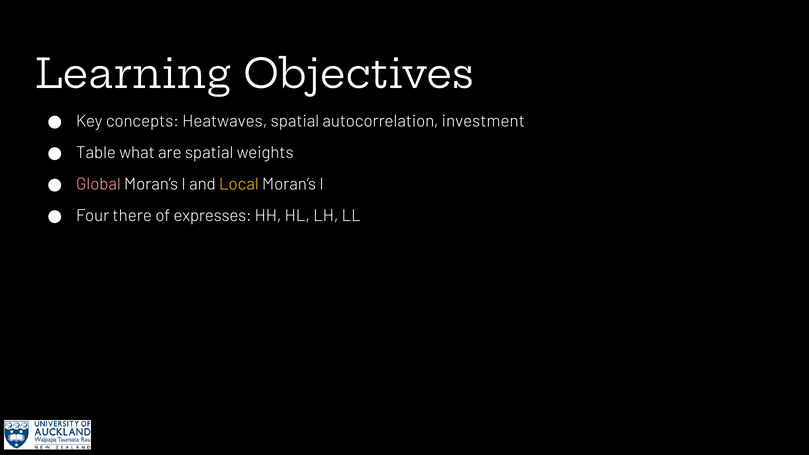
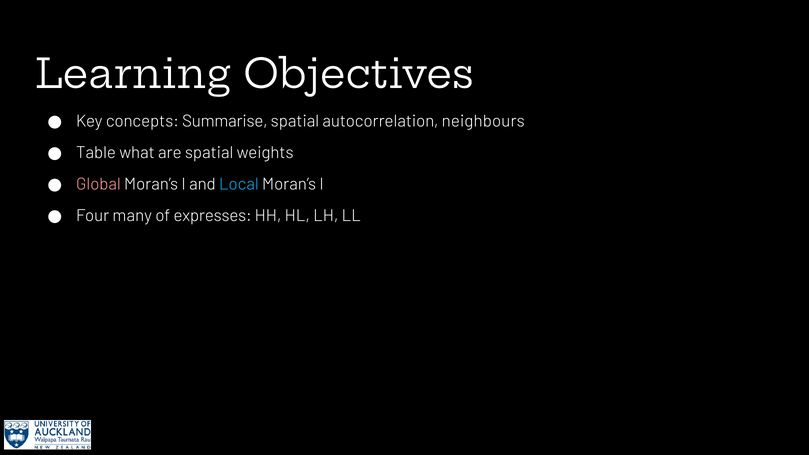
Heatwaves: Heatwaves -> Summarise (225, 121)
investment: investment -> neighbours (483, 121)
Local colour: yellow -> light blue (239, 184)
there: there -> many (132, 216)
